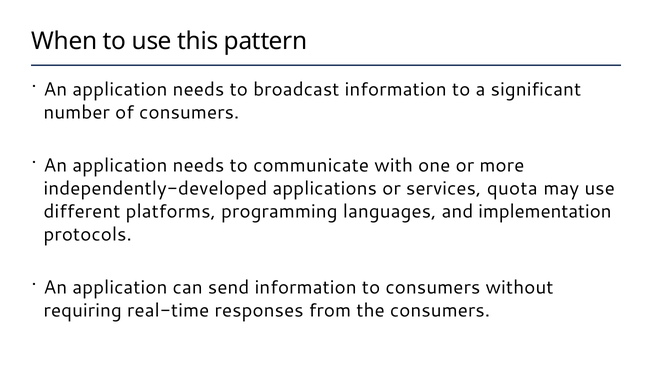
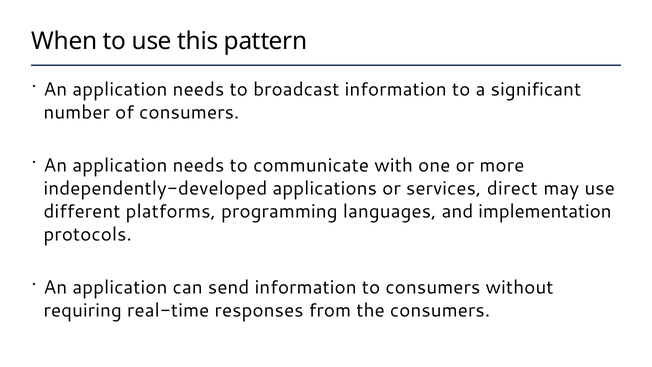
quota: quota -> direct (512, 188)
